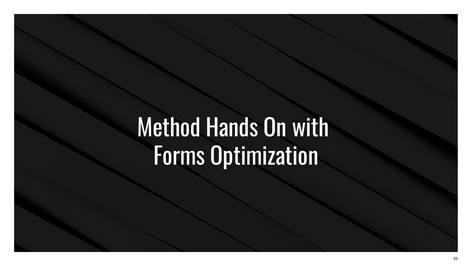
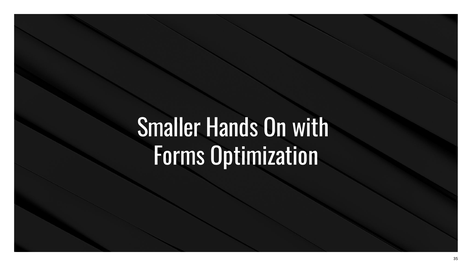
Method: Method -> Smaller (169, 128)
